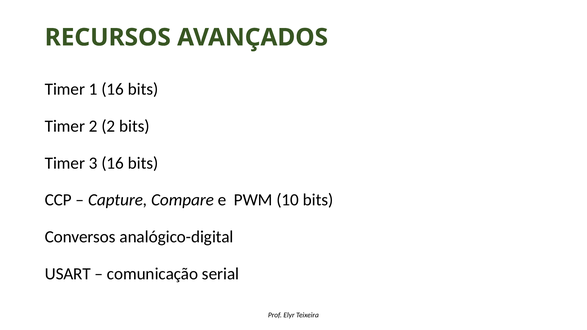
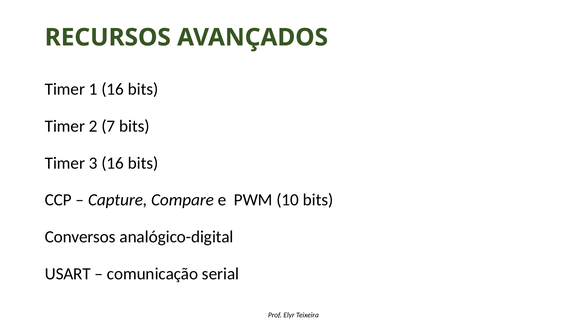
2 2: 2 -> 7 (108, 126)
